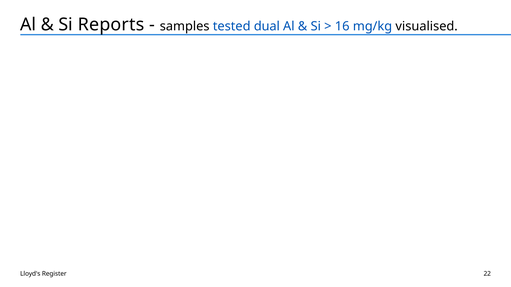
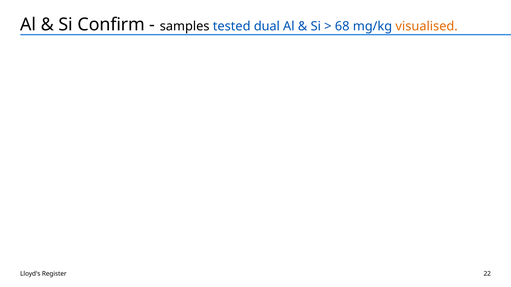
Reports: Reports -> Confirm (111, 25)
16: 16 -> 68 (342, 26)
visualised colour: black -> orange (427, 26)
